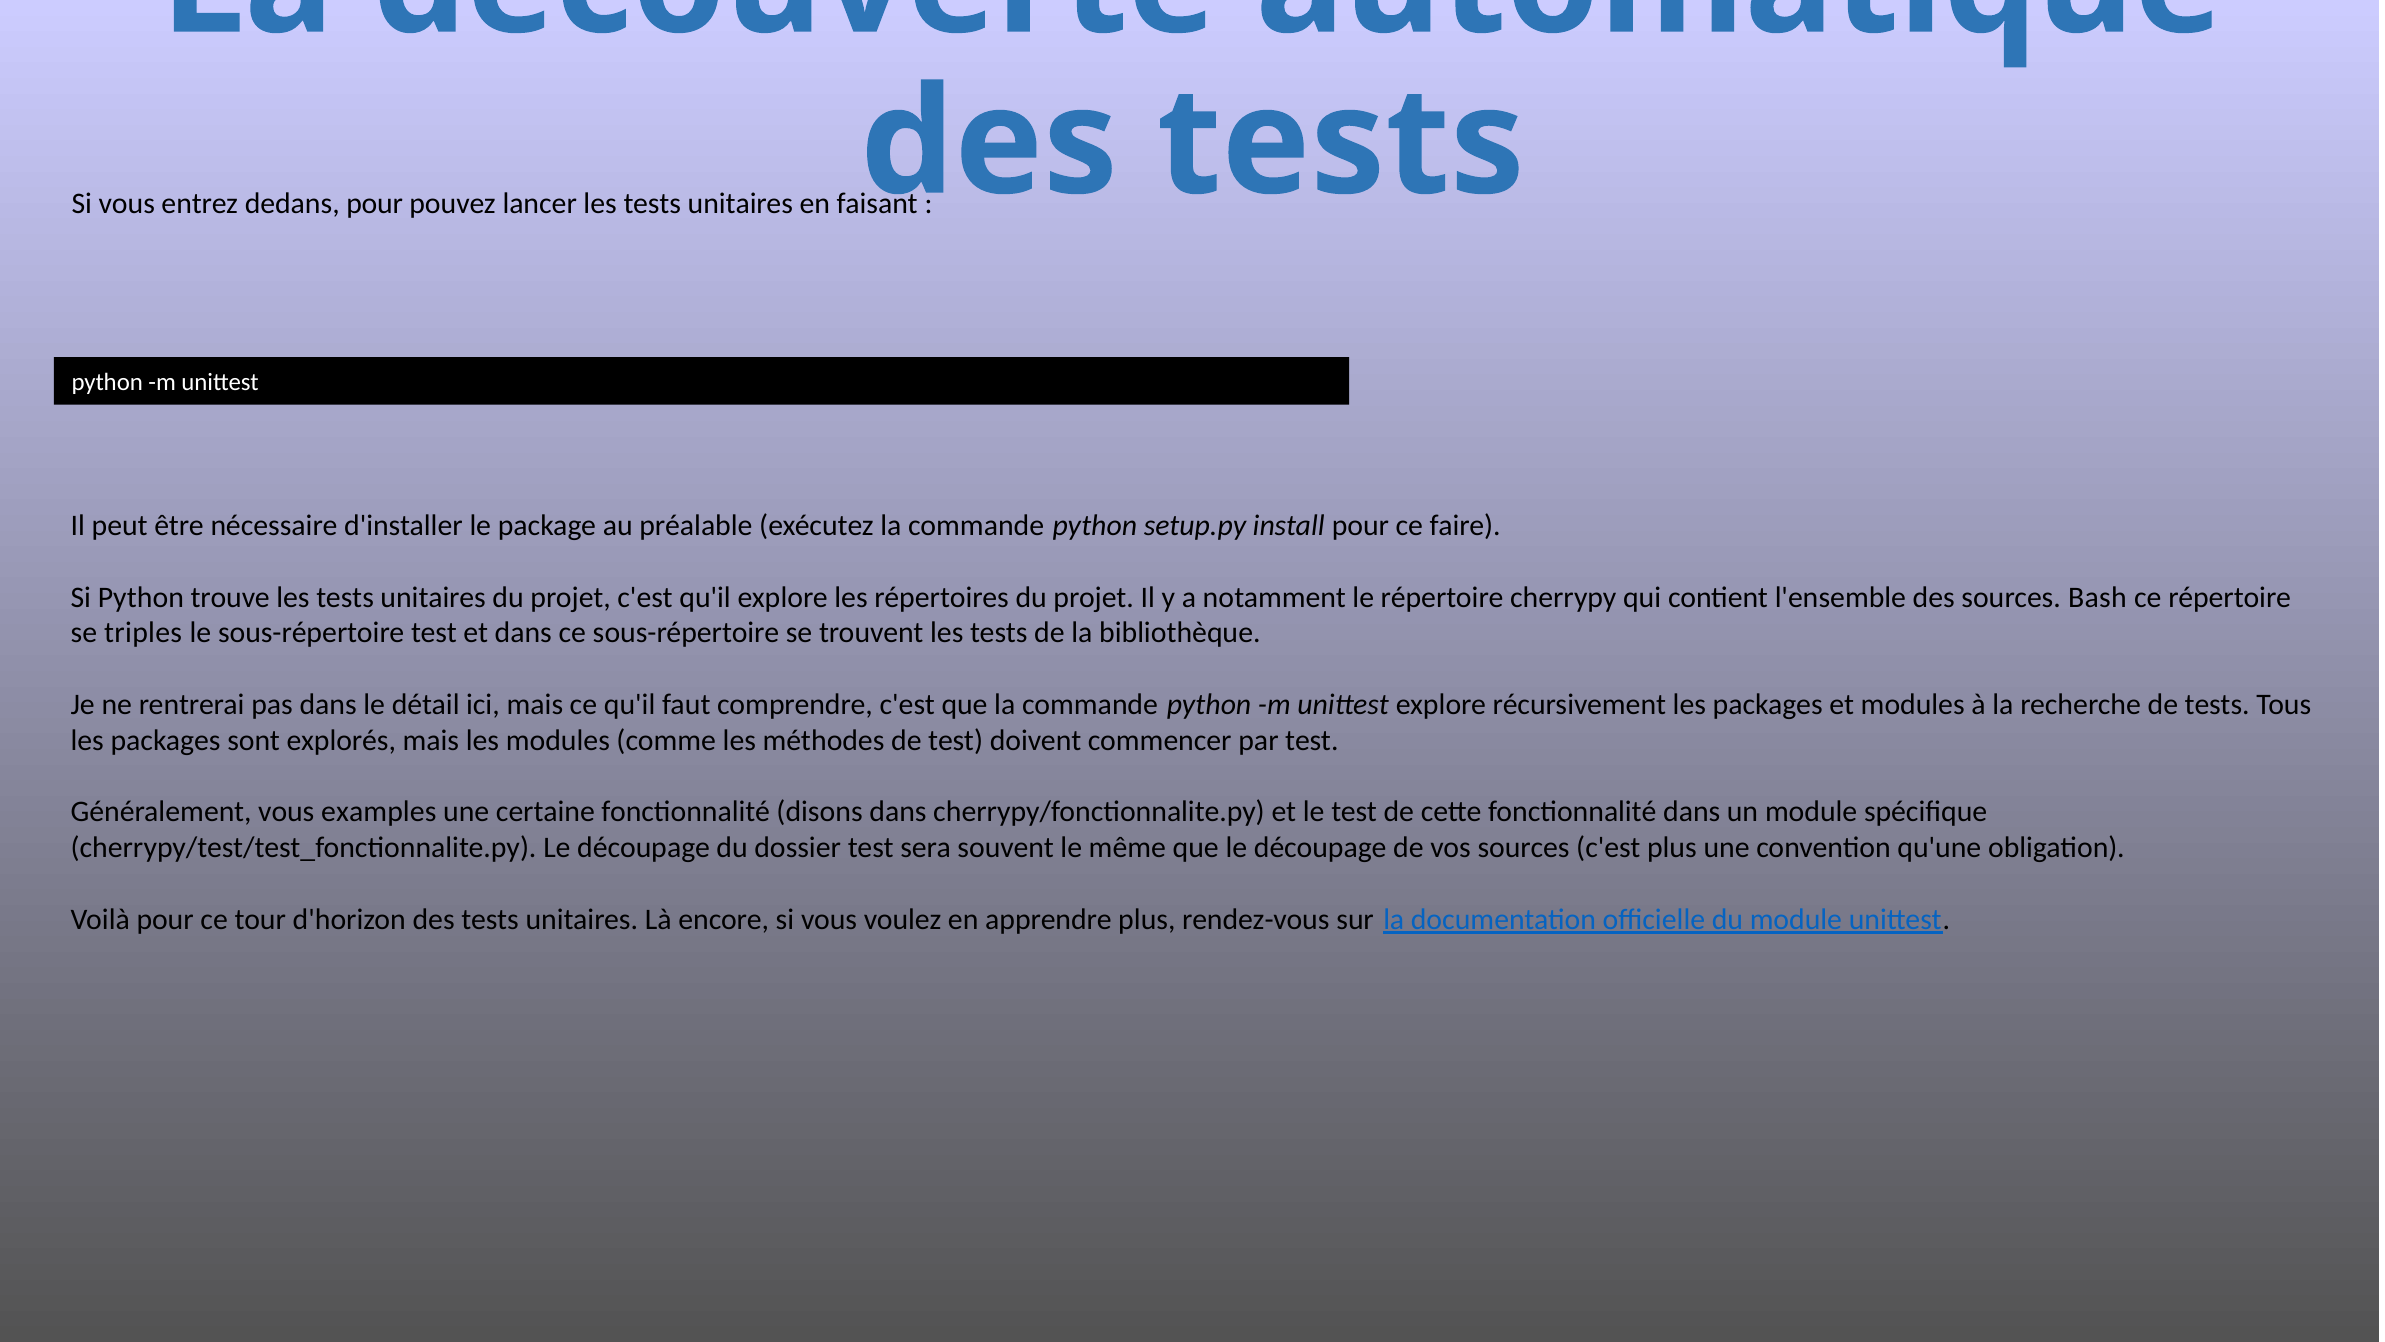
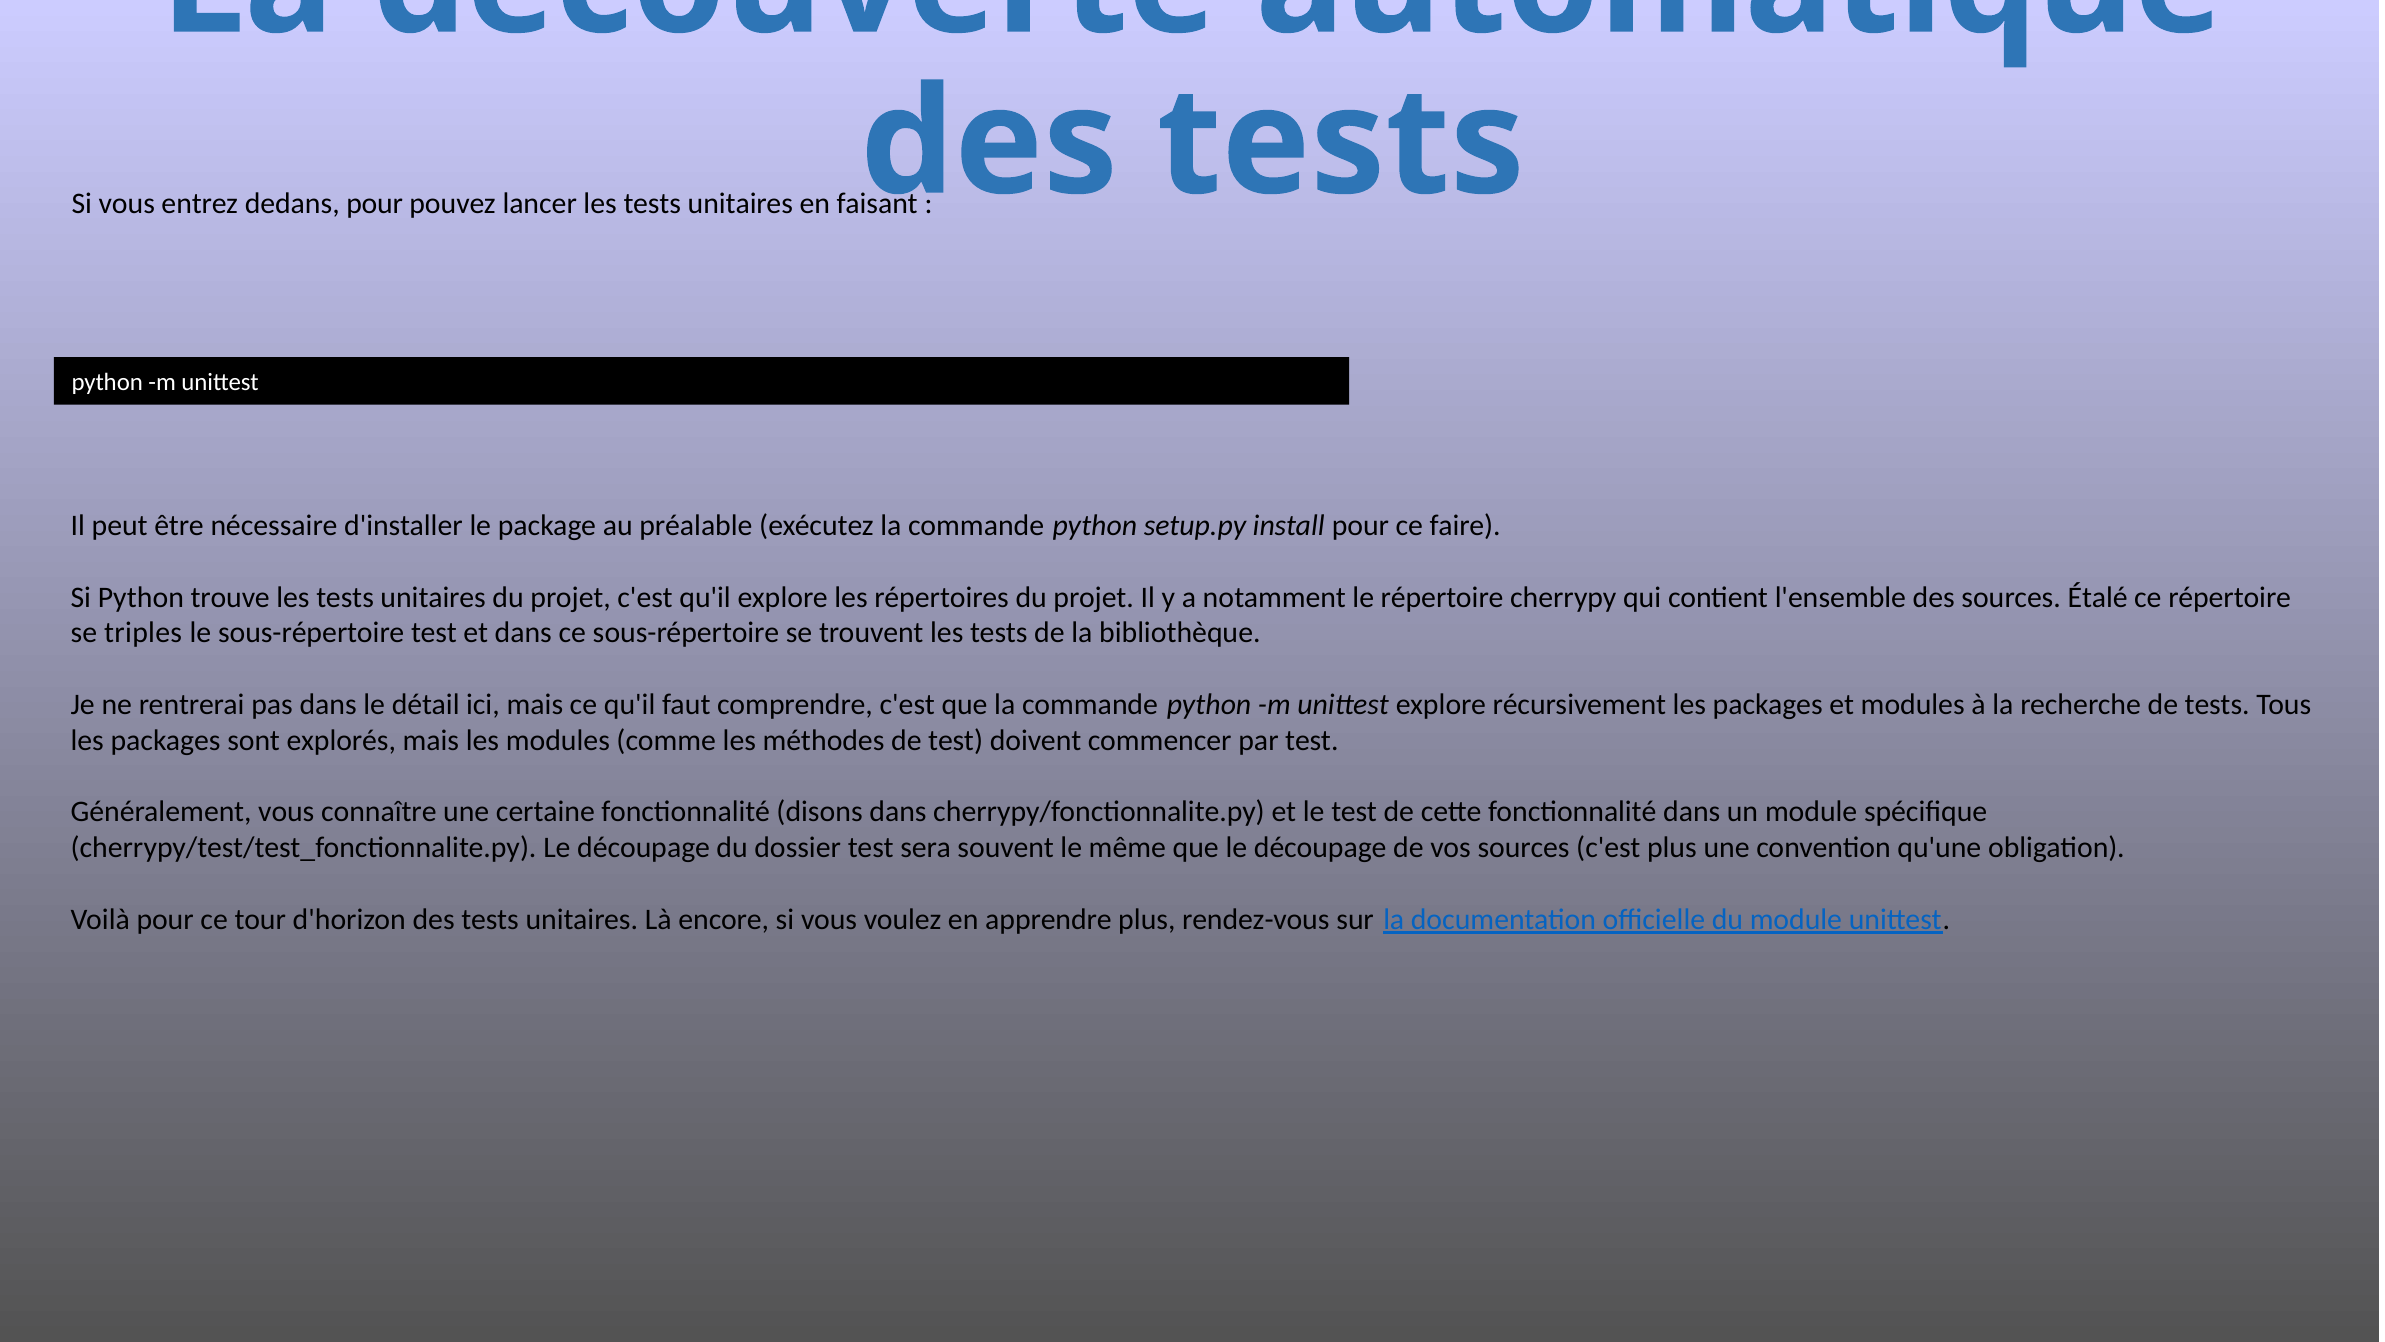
Bash: Bash -> Étalé (2098, 597)
examples: examples -> connaître (379, 812)
